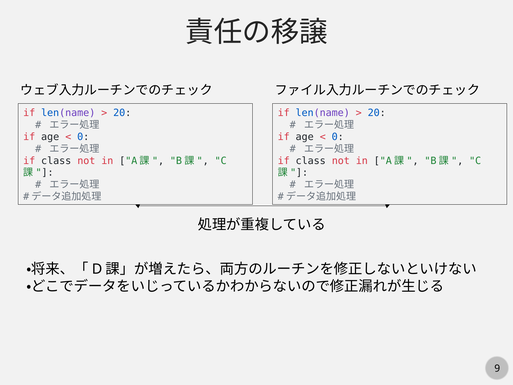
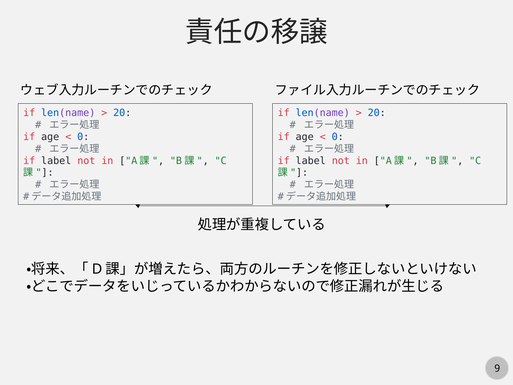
class: class -> label (56, 161)
class: class -> label (311, 161)
